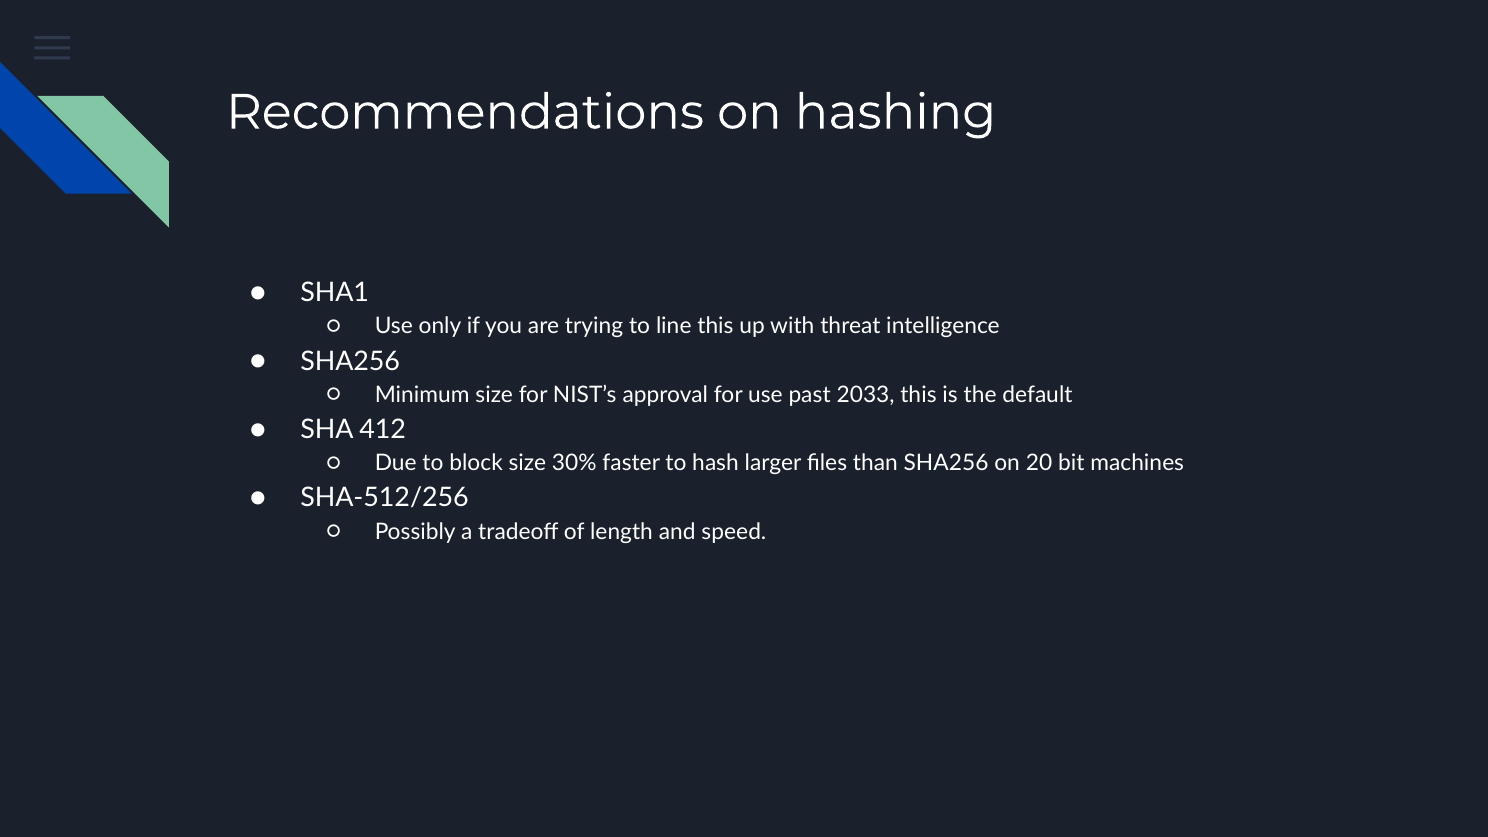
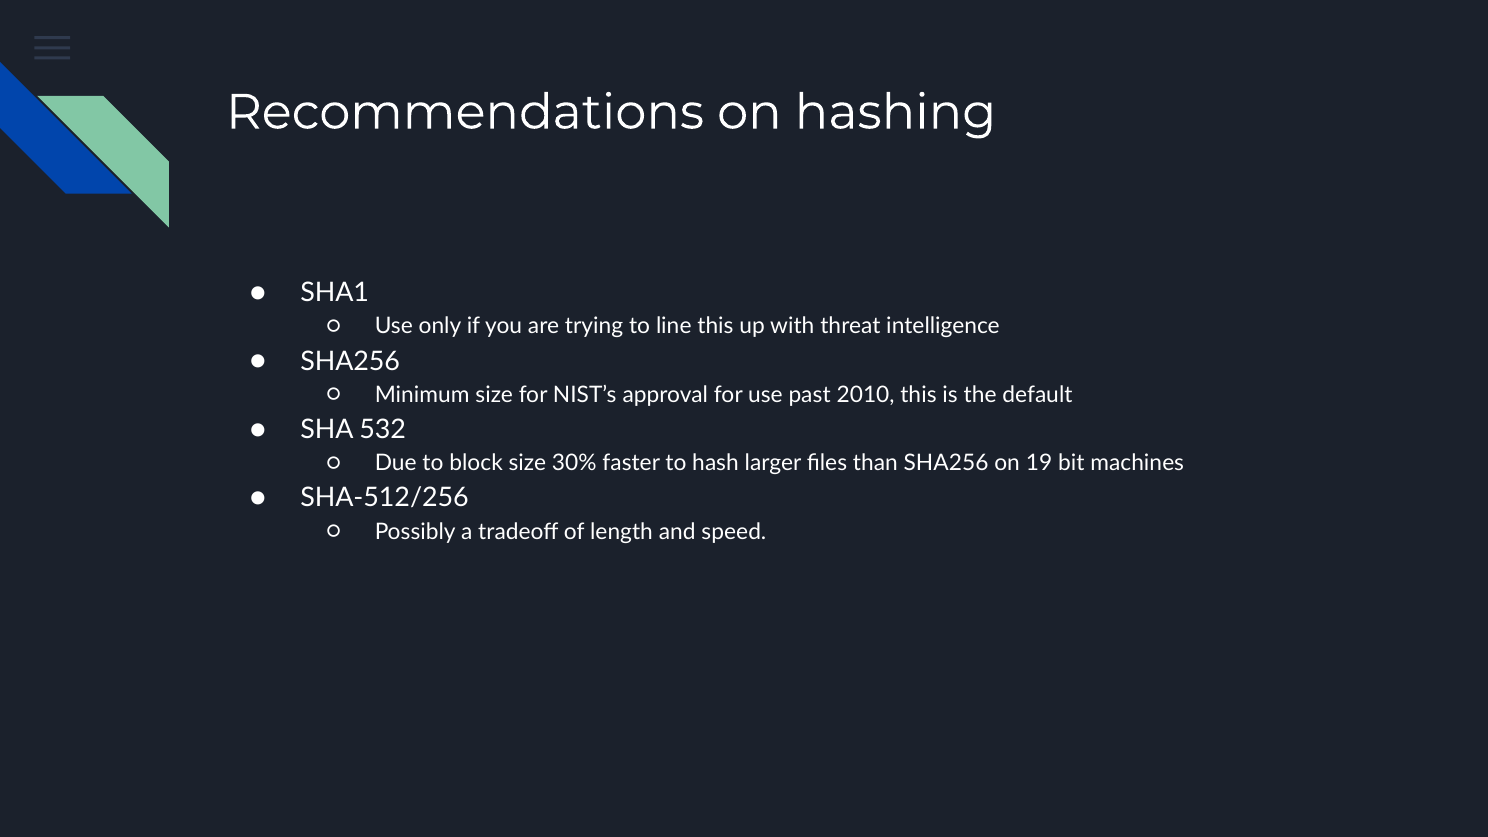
2033: 2033 -> 2010 (866, 395)
412: 412 -> 532 (383, 430)
20: 20 -> 19 (1039, 463)
